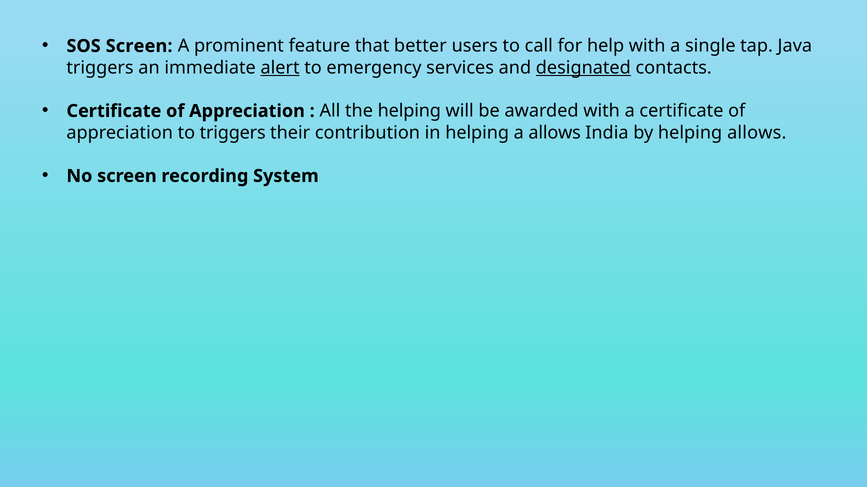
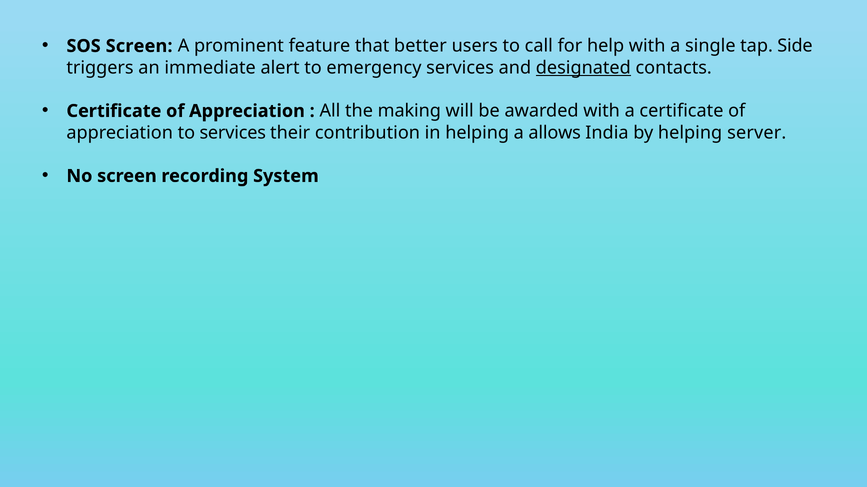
Java: Java -> Side (795, 46)
alert underline: present -> none (280, 68)
the helping: helping -> making (409, 111)
to triggers: triggers -> services (233, 133)
helping allows: allows -> server (757, 133)
